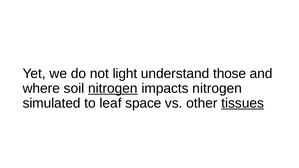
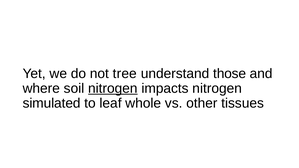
light: light -> tree (125, 74)
space: space -> whole (143, 103)
tissues underline: present -> none (243, 103)
